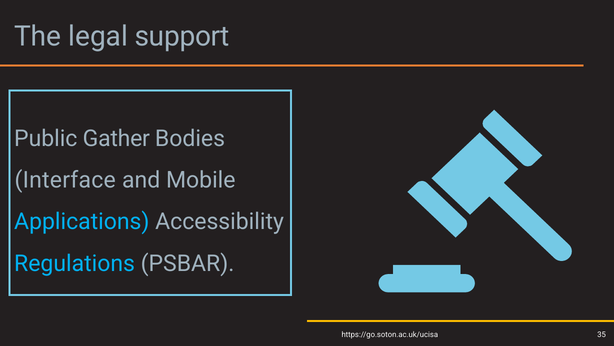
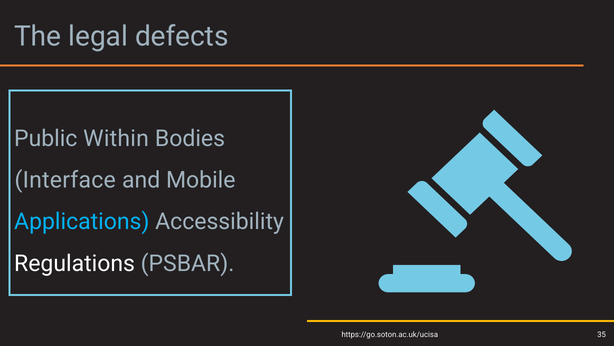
support: support -> defects (182, 36)
Gather: Gather -> Within (116, 139)
Regulations colour: light blue -> white (75, 263)
